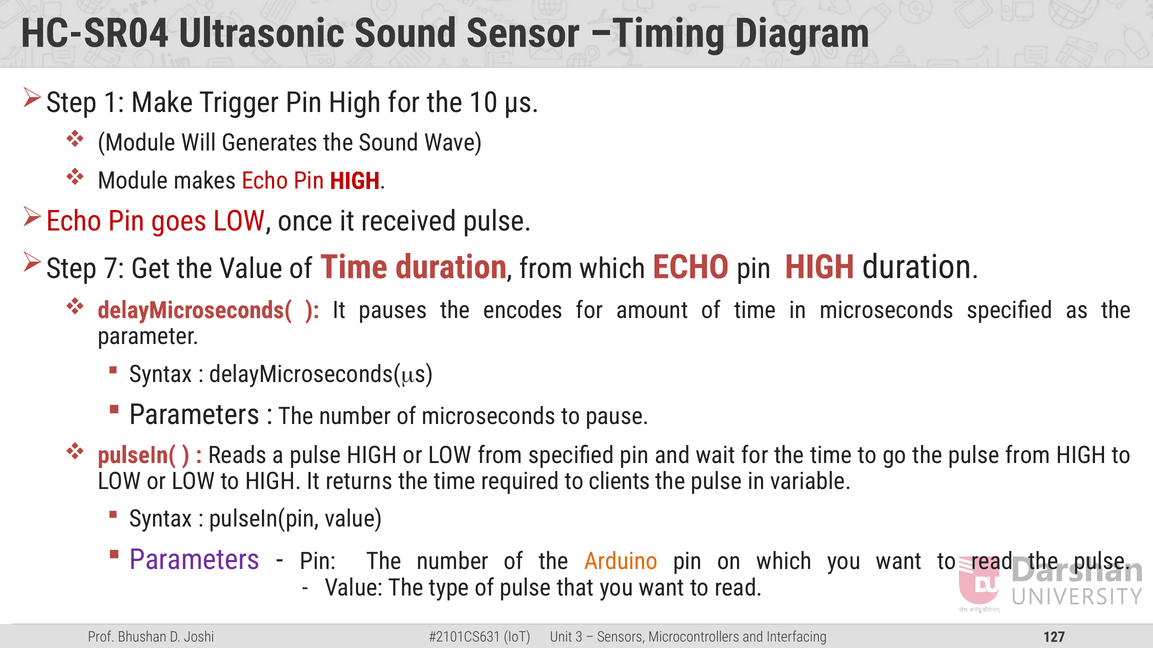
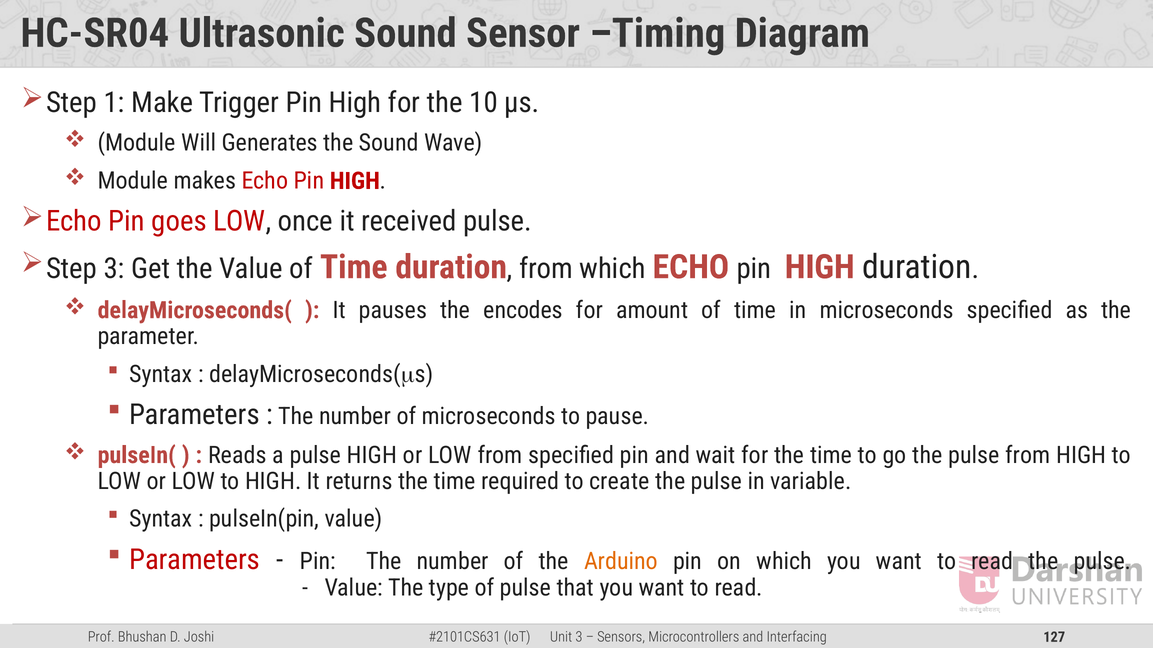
Step 7: 7 -> 3 (114, 269)
clients: clients -> create (619, 481)
Parameters colour: purple -> red (194, 560)
